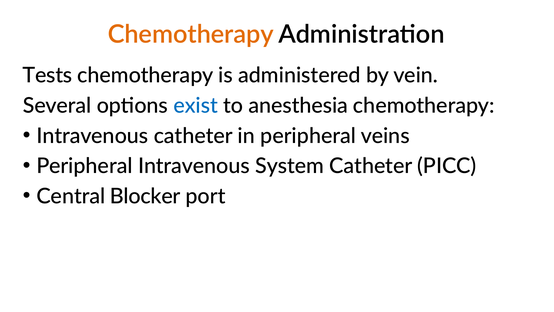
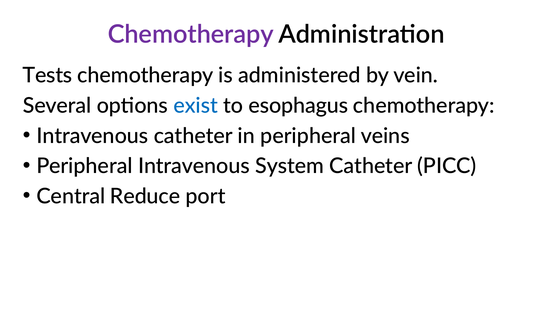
Chemotherapy colour: orange -> purple (191, 34)
anesthesia: anesthesia -> esophagus (298, 106)
Blocker: Blocker -> Reduce (145, 196)
